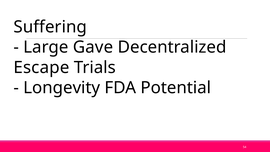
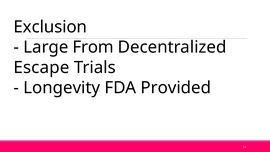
Suffering: Suffering -> Exclusion (50, 27)
Gave: Gave -> From (93, 47)
Potential: Potential -> Provided (176, 88)
